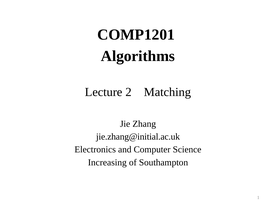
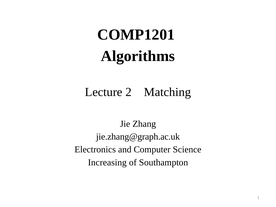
jie.zhang@initial.ac.uk: jie.zhang@initial.ac.uk -> jie.zhang@graph.ac.uk (138, 137)
